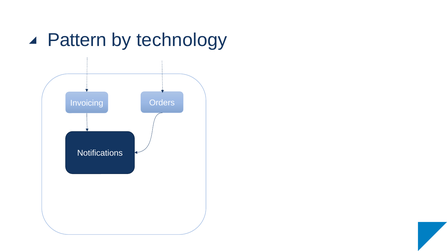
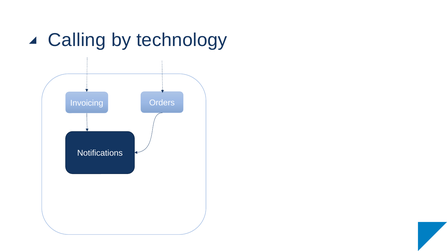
Pattern: Pattern -> Calling (77, 40)
